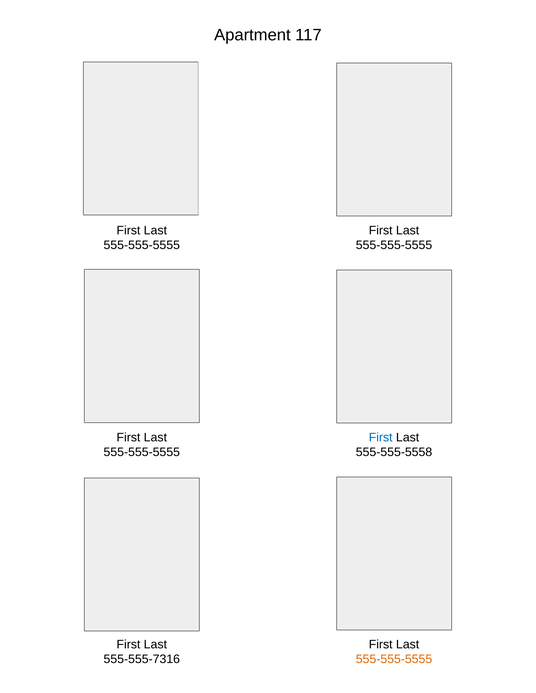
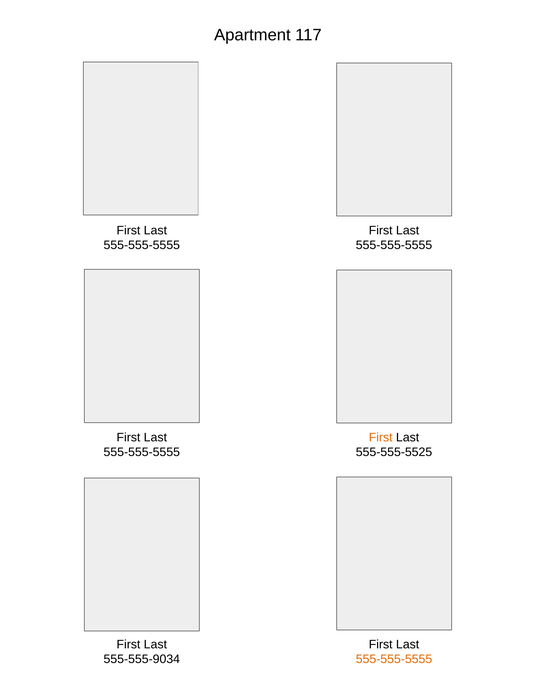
First colour: blue -> orange (381, 438)
555-555-5558: 555-555-5558 -> 555-555-5525 (394, 453)
555-555-7316: 555-555-7316 -> 555-555-9034 (142, 660)
